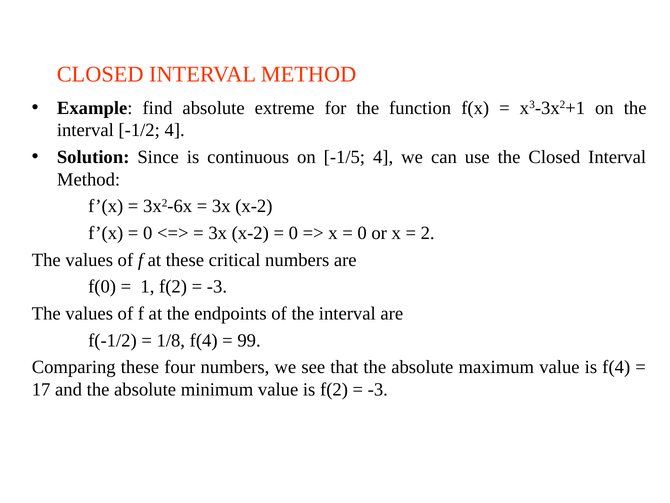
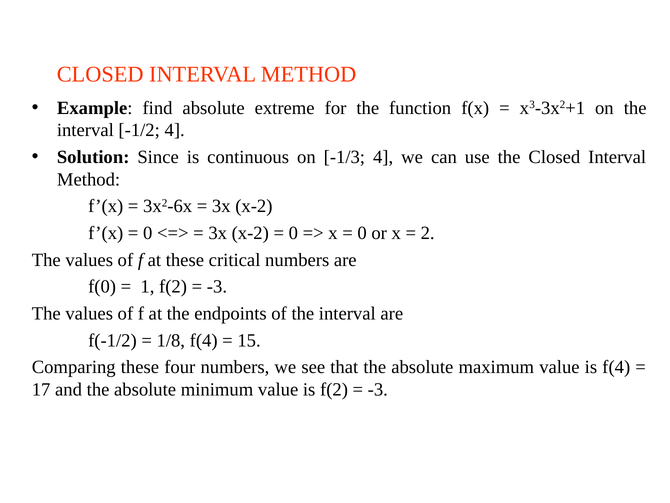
-1/5: -1/5 -> -1/3 (344, 157)
99: 99 -> 15 (249, 340)
